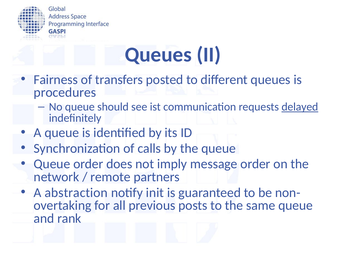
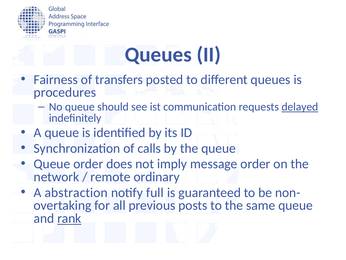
partners: partners -> ordinary (157, 177)
init: init -> full (155, 192)
rank underline: none -> present (69, 218)
